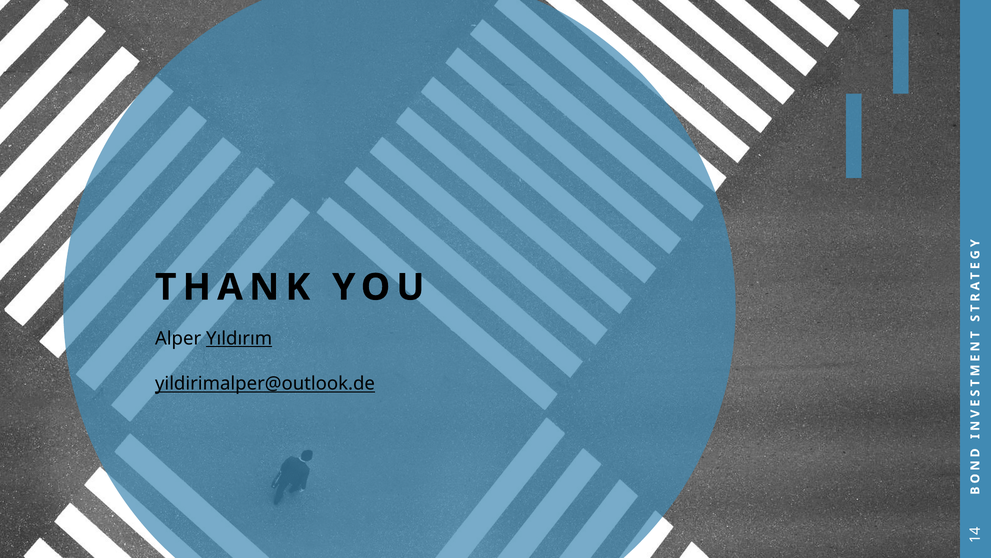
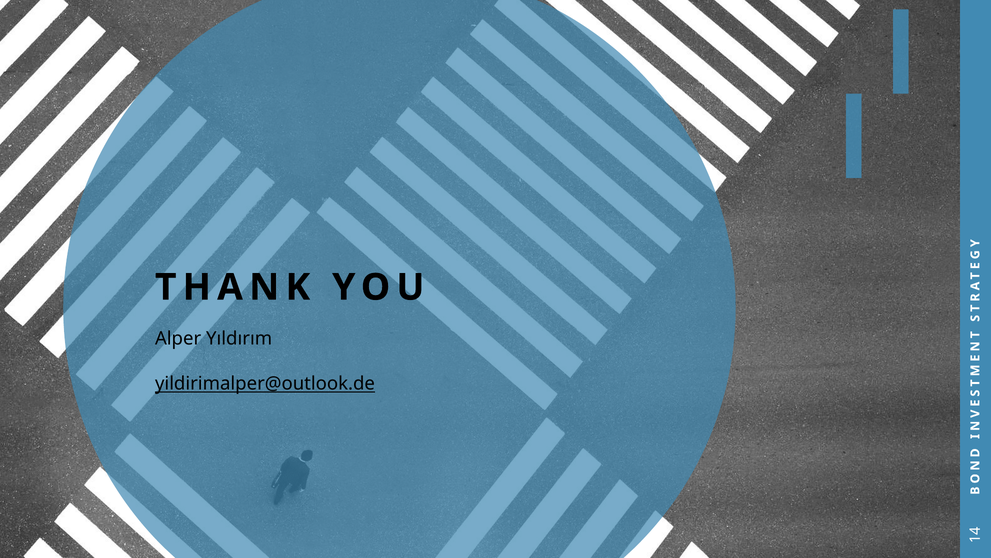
Yıldırım underline: present -> none (239, 338)
